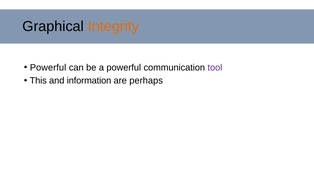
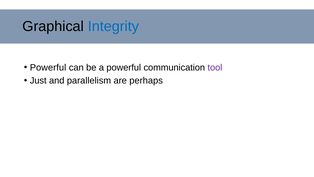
Integrity colour: orange -> blue (113, 26)
This: This -> Just (38, 81)
information: information -> parallelism (89, 81)
